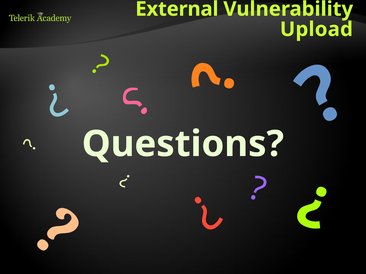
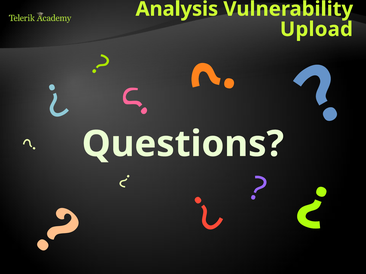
External: External -> Analysis (177, 9)
